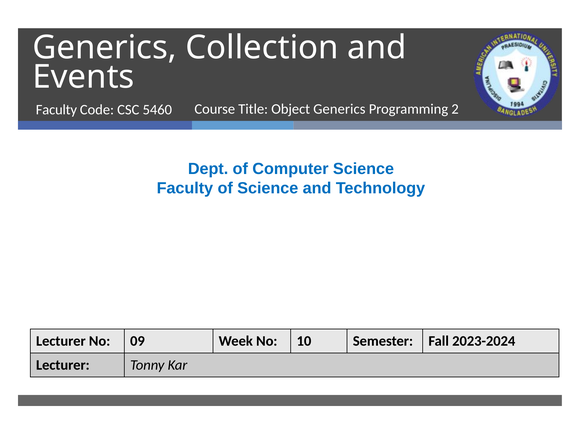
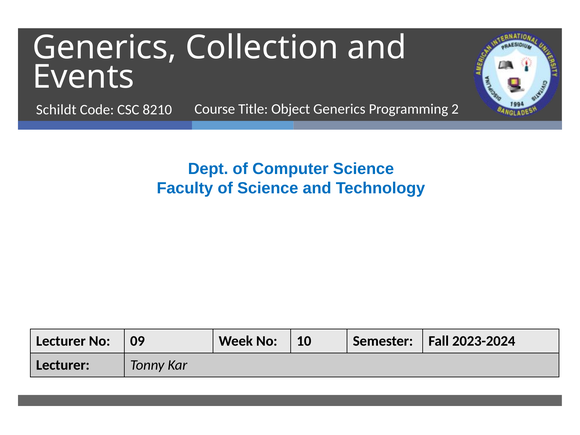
Faculty: Faculty -> Schildt (56, 110)
5460: 5460 -> 8210 (157, 110)
